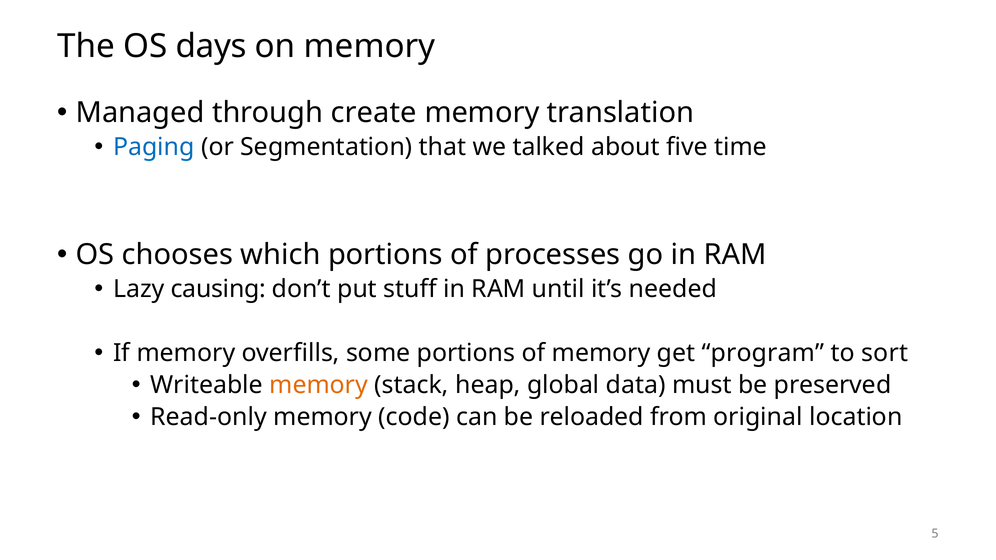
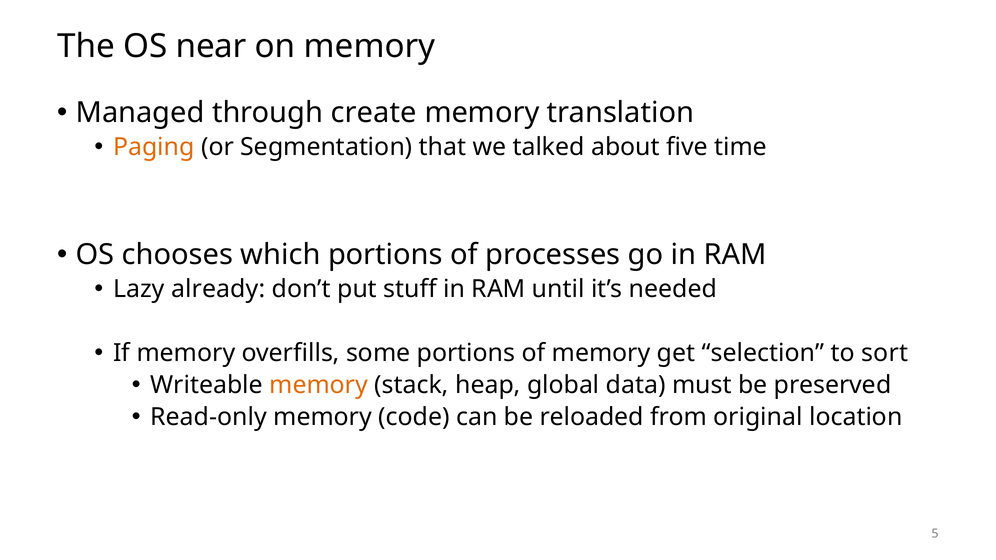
days: days -> near (211, 46)
Paging colour: blue -> orange (154, 147)
causing: causing -> already (218, 289)
program: program -> selection (763, 353)
